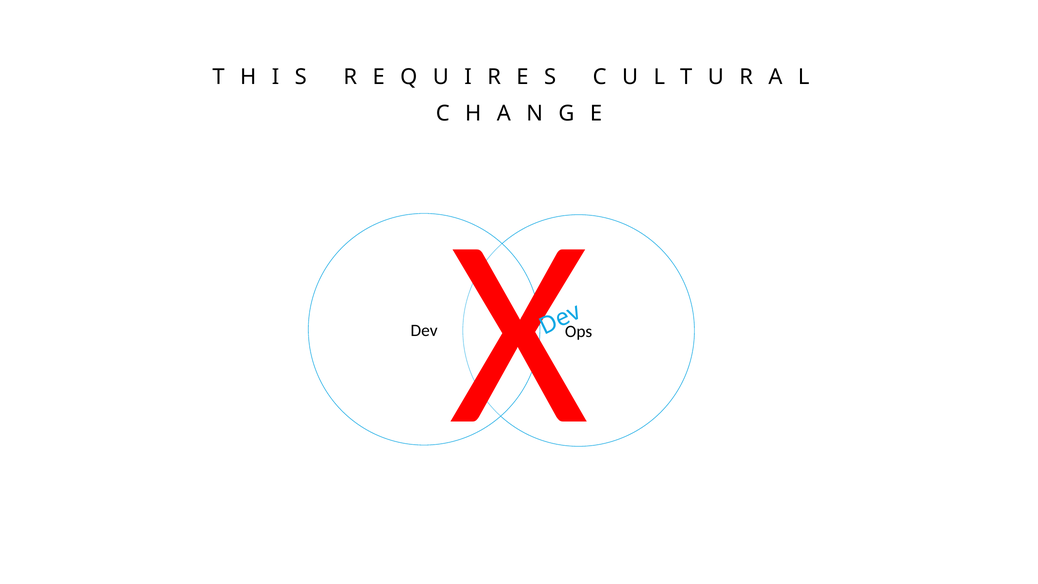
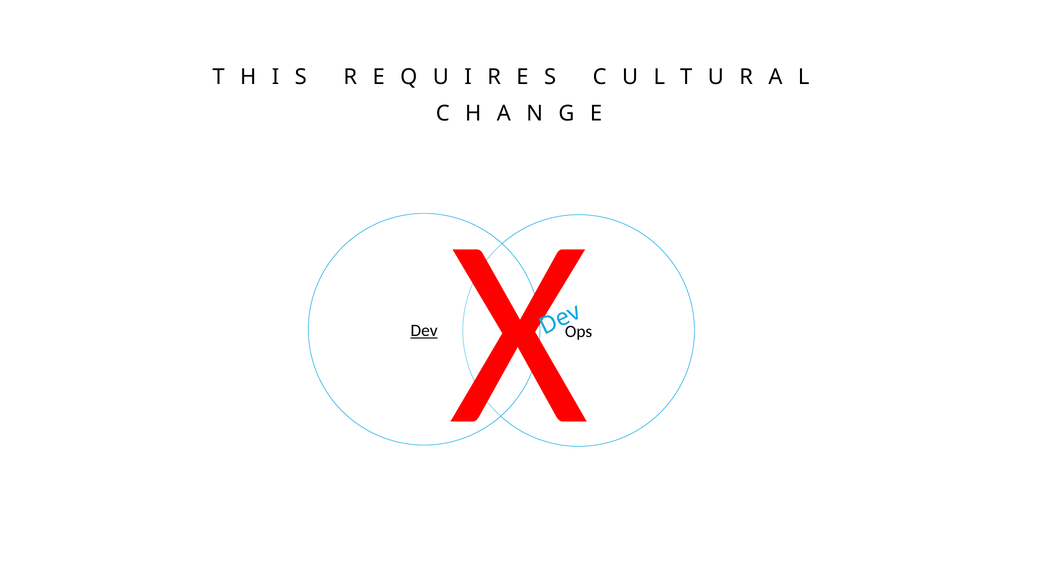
Dev underline: none -> present (424, 330)
